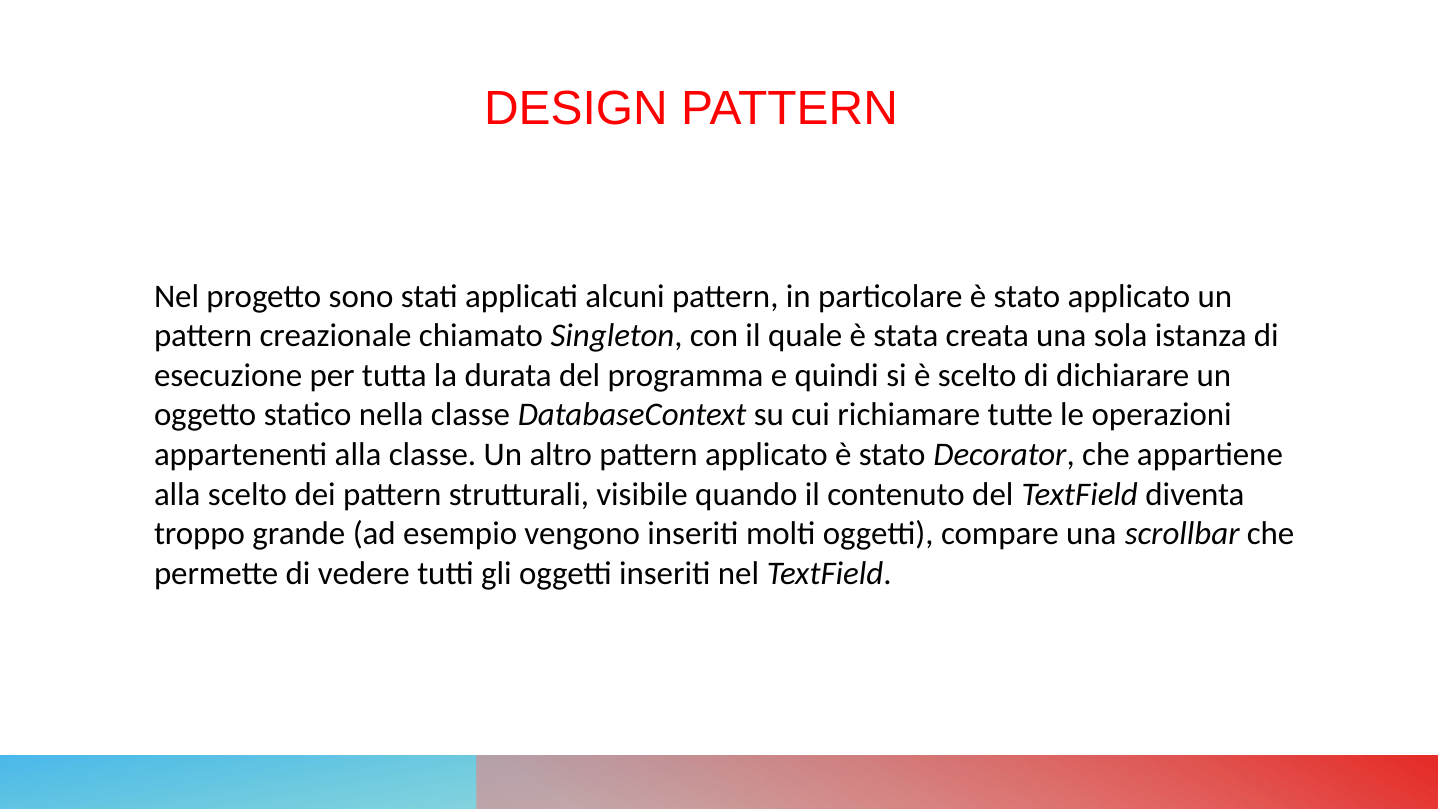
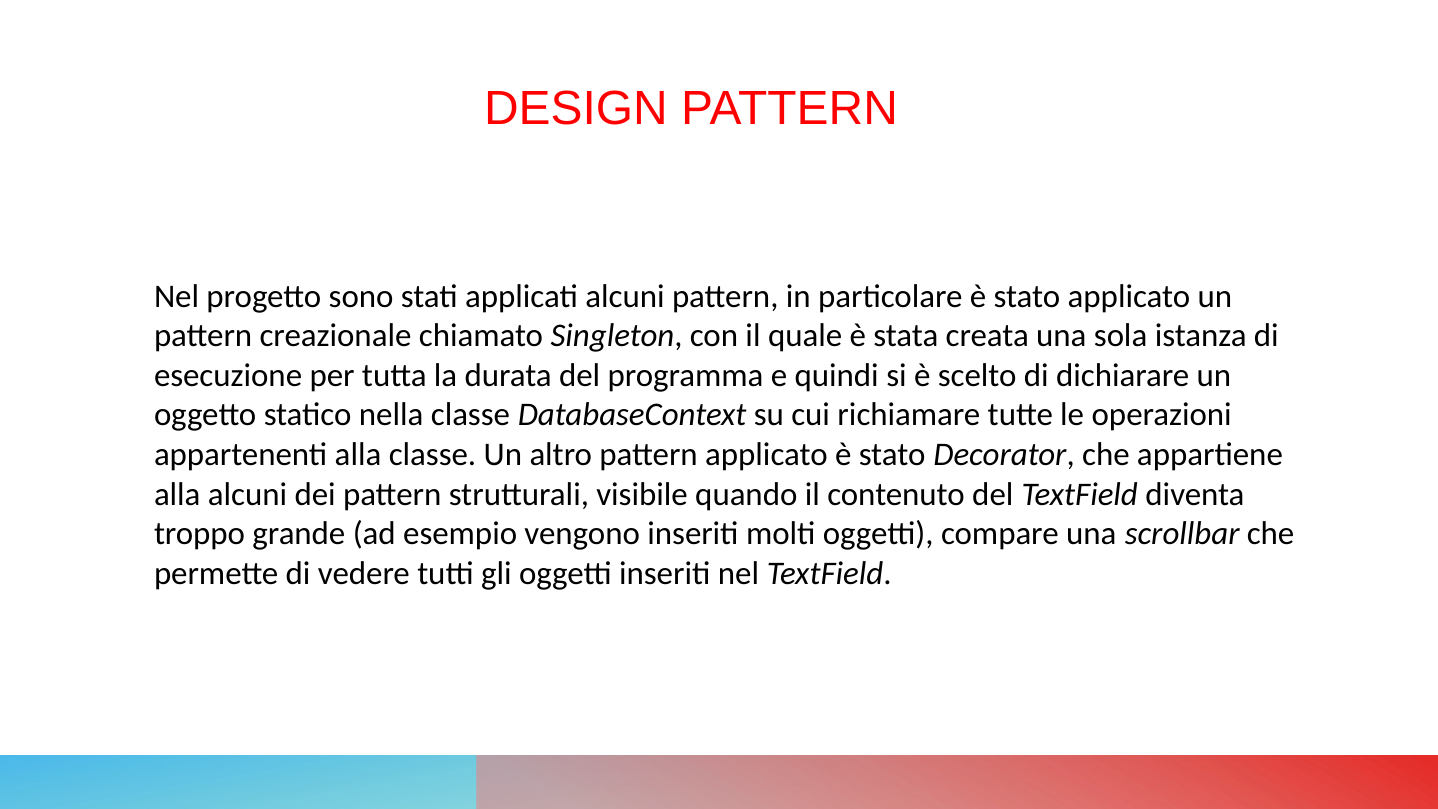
alla scelto: scelto -> alcuni (247, 494)
